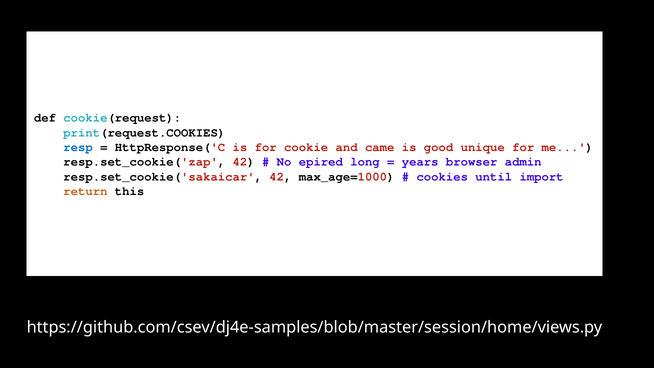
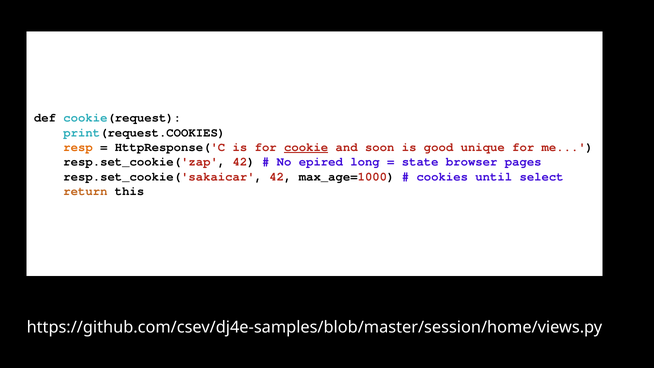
resp colour: blue -> orange (78, 147)
cookie underline: none -> present (306, 147)
came: came -> soon (380, 147)
years: years -> state (420, 162)
admin: admin -> pages (523, 162)
import: import -> select (542, 177)
